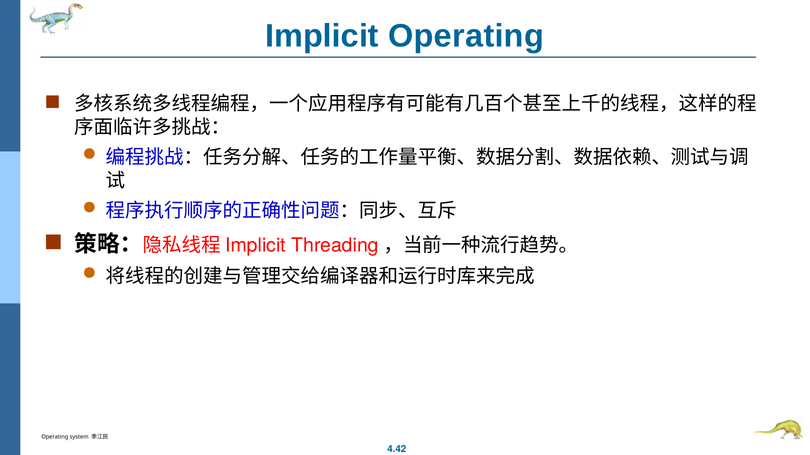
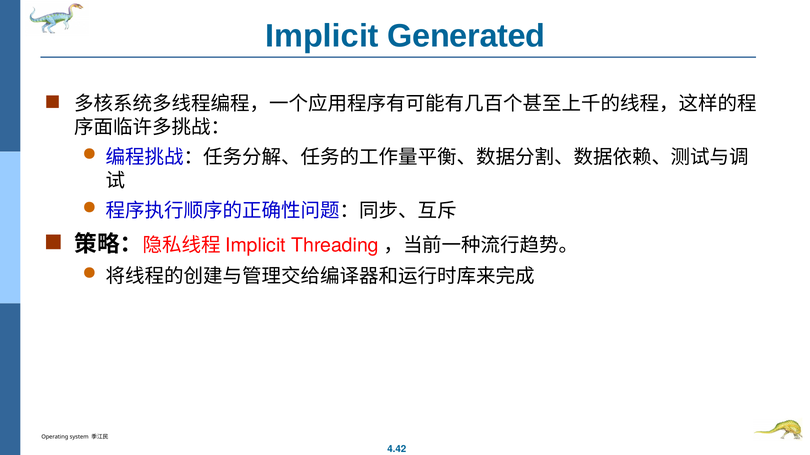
Implicit Operating: Operating -> Generated (466, 36)
